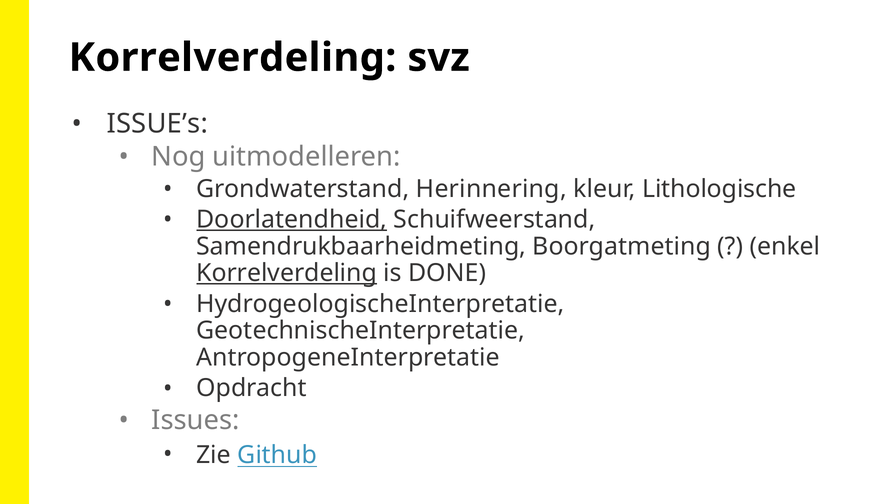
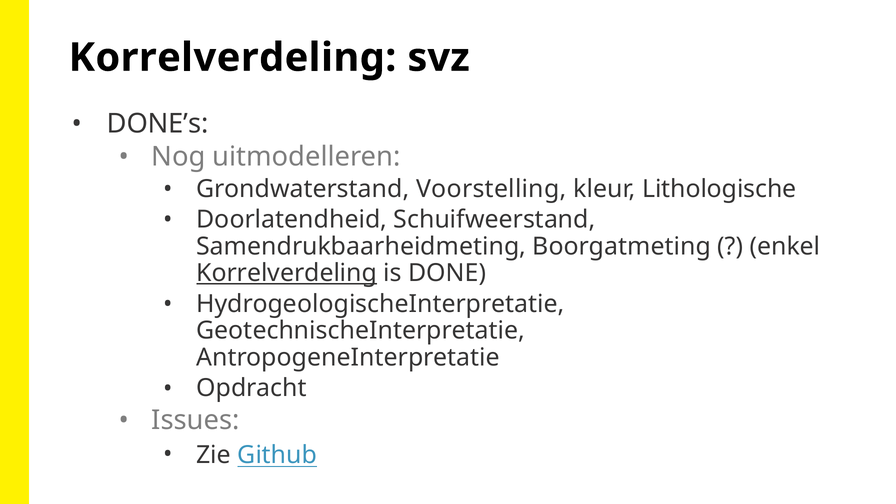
ISSUE’s: ISSUE’s -> DONE’s (158, 124)
Herinnering: Herinnering -> Voorstelling (491, 189)
Doorlatendheid underline: present -> none (292, 219)
